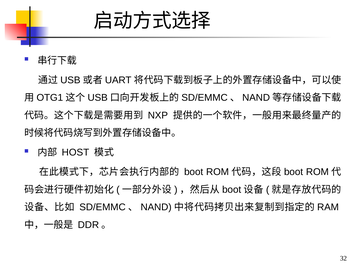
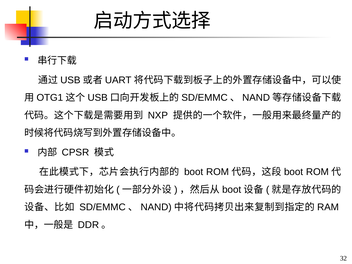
HOST: HOST -> CPSR (75, 152)
